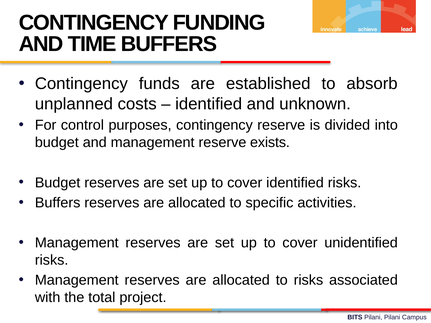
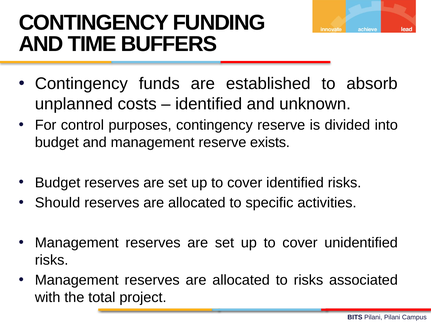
Buffers: Buffers -> Should (58, 203)
